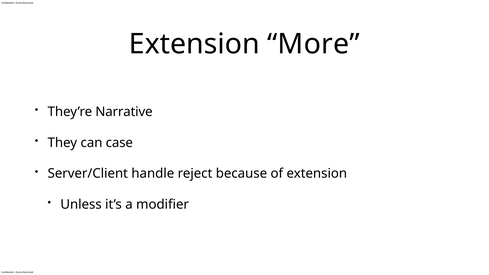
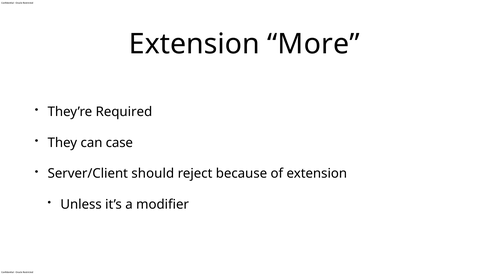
Narrative: Narrative -> Required (124, 112)
handle: handle -> should (153, 174)
